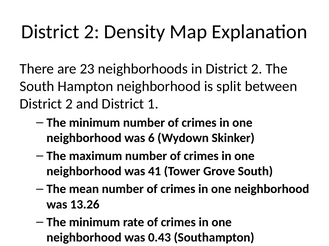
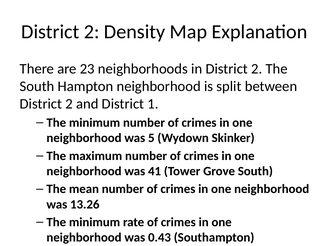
6: 6 -> 5 (151, 138)
